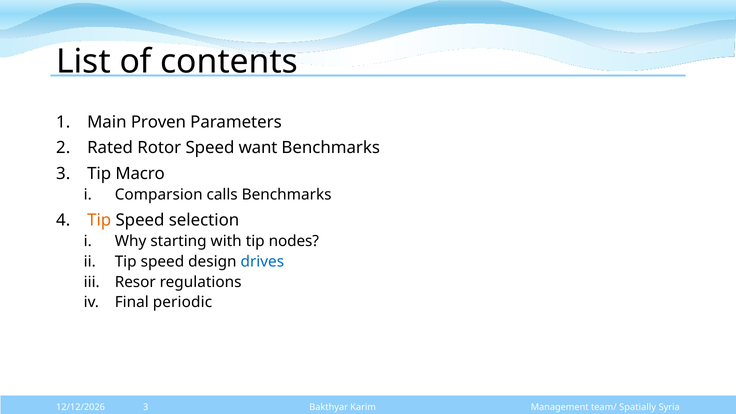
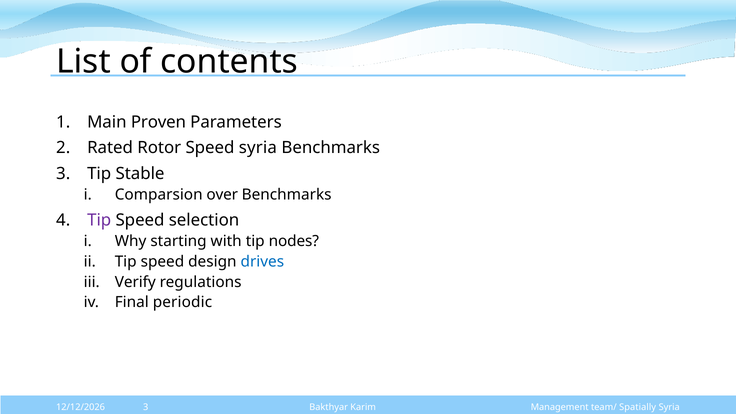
Speed want: want -> syria (258, 148)
Macro: Macro -> Stable (140, 174)
calls: calls -> over (222, 195)
Tip colour: orange -> purple (99, 220)
Resor: Resor -> Verify (135, 282)
